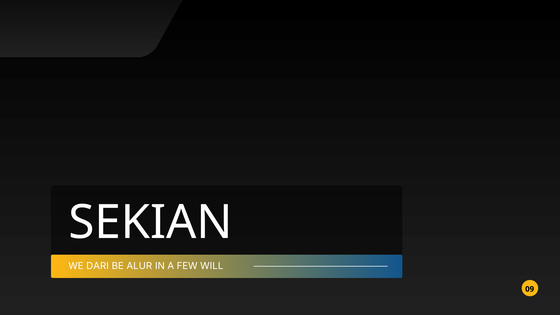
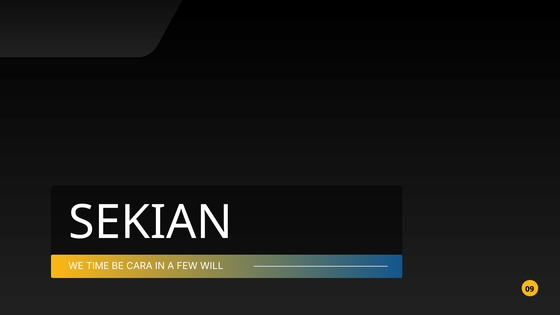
DARI: DARI -> TIME (98, 266)
ALUR: ALUR -> CARA (139, 266)
